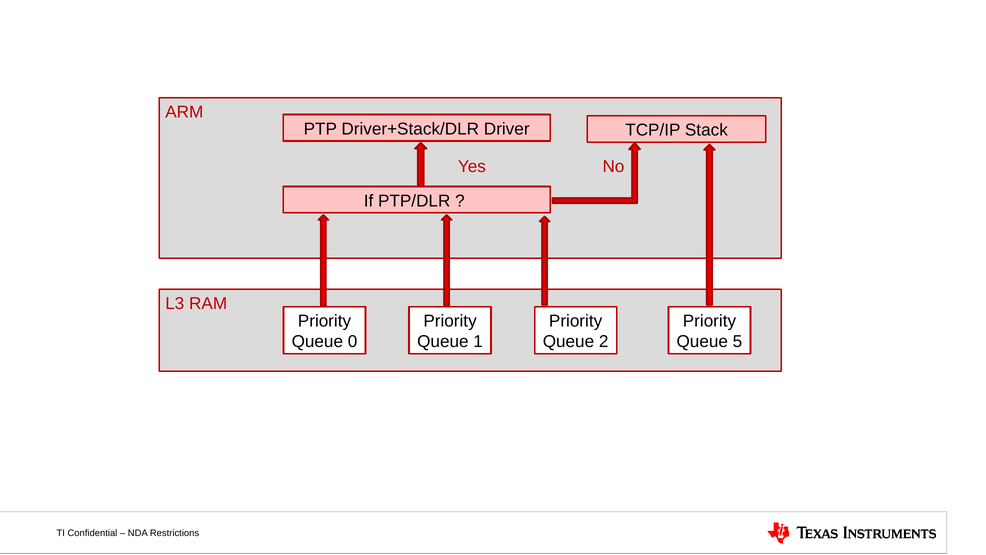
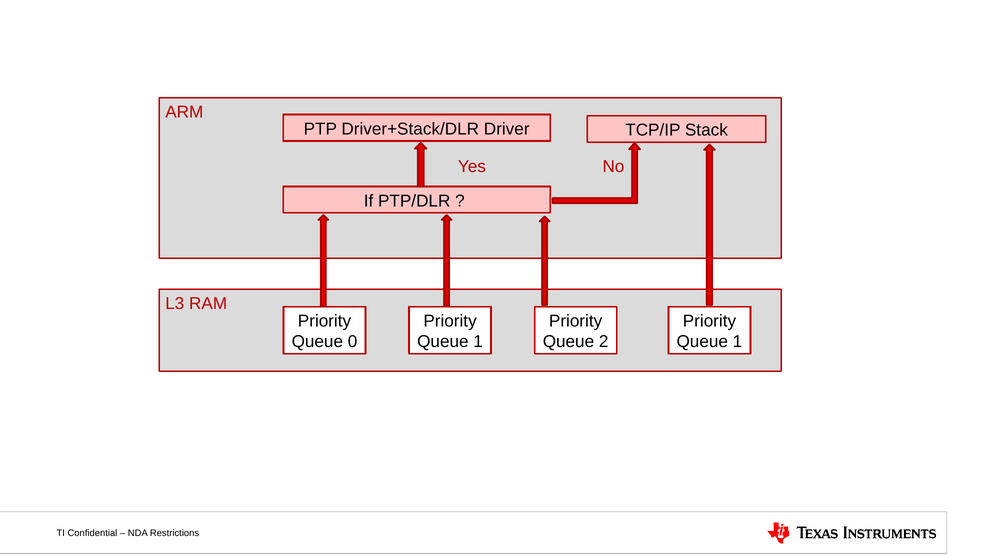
5: 5 -> 1 (738, 341)
